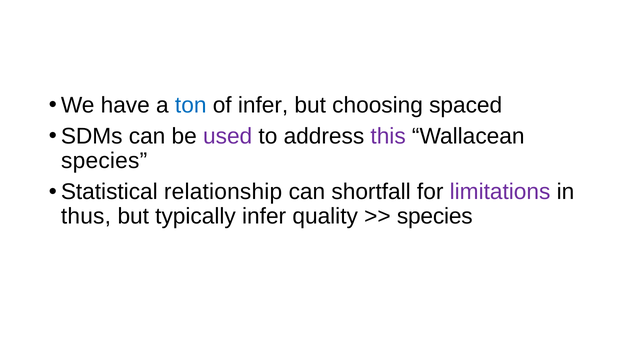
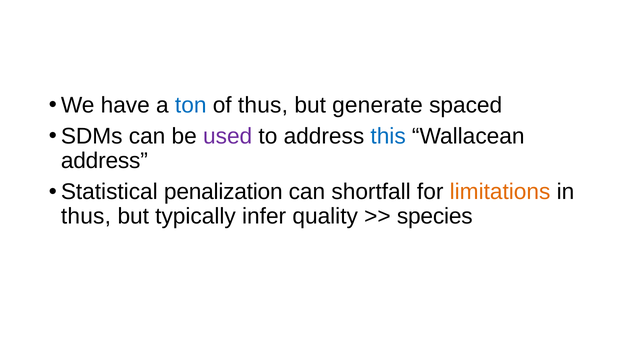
of infer: infer -> thus (263, 105)
choosing: choosing -> generate (378, 105)
this colour: purple -> blue (388, 137)
species: species -> address (104, 161)
relationship: relationship -> penalization (223, 192)
limitations colour: purple -> orange (500, 192)
